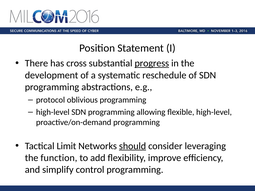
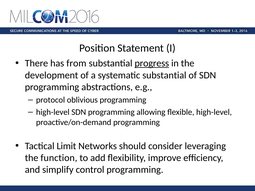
cross: cross -> from (76, 63)
systematic reschedule: reschedule -> substantial (164, 75)
should underline: present -> none (133, 146)
